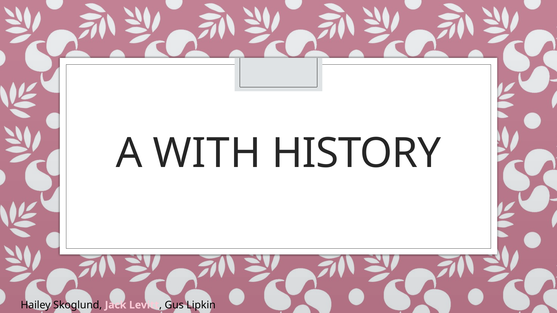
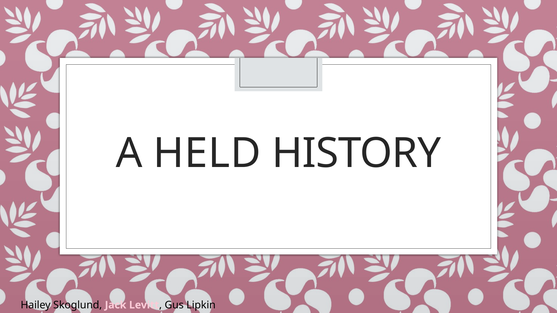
WITH: WITH -> HELD (207, 153)
